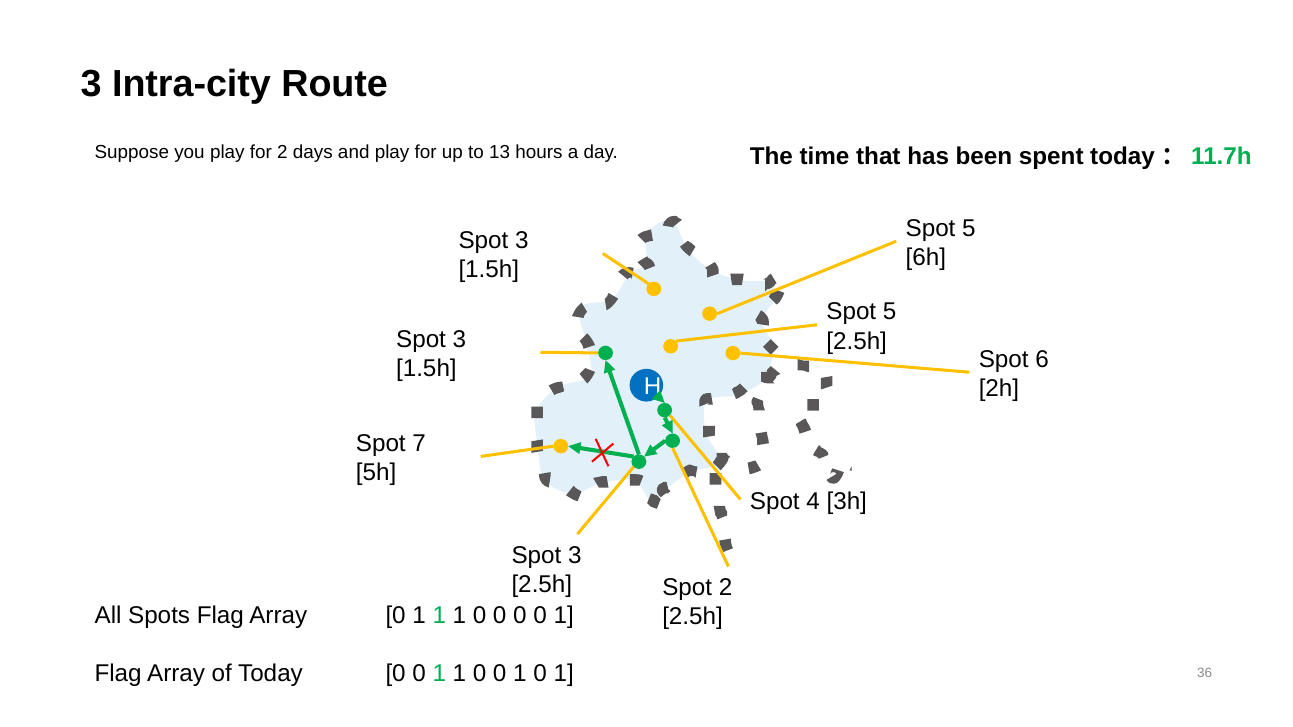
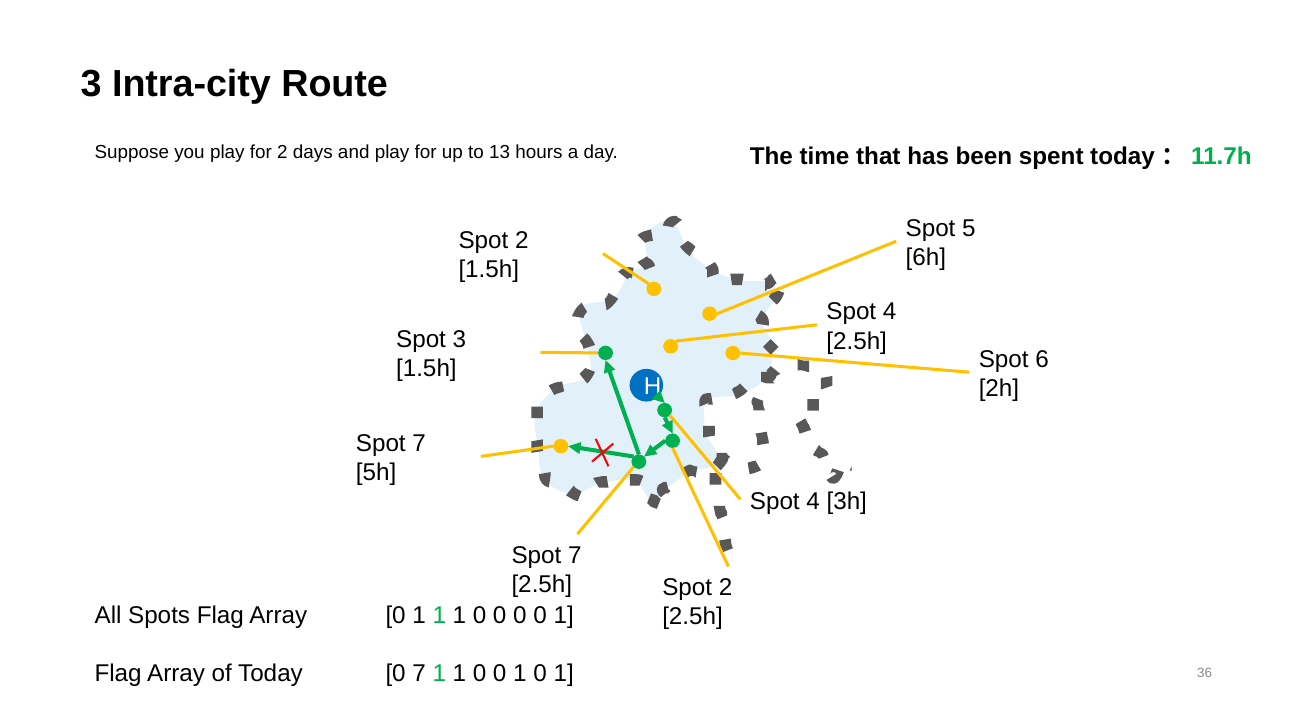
3: 3 -> 2 (522, 241)
5: 5 -> 4 (890, 312)
3: 3 -> 7 (575, 555)
Today 0 0: 0 -> 7 (419, 674)
